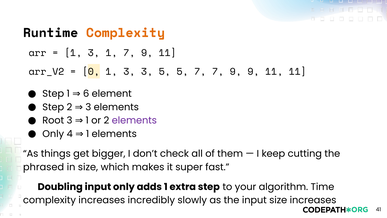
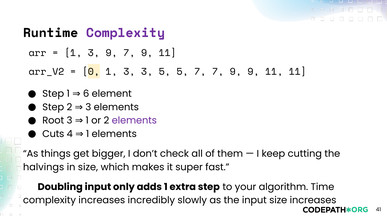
Complexity colour: orange -> purple (126, 33)
1 3 1: 1 -> 9 (111, 53)
Only: Only -> Cuts (53, 134)
phrased: phrased -> halvings (44, 167)
